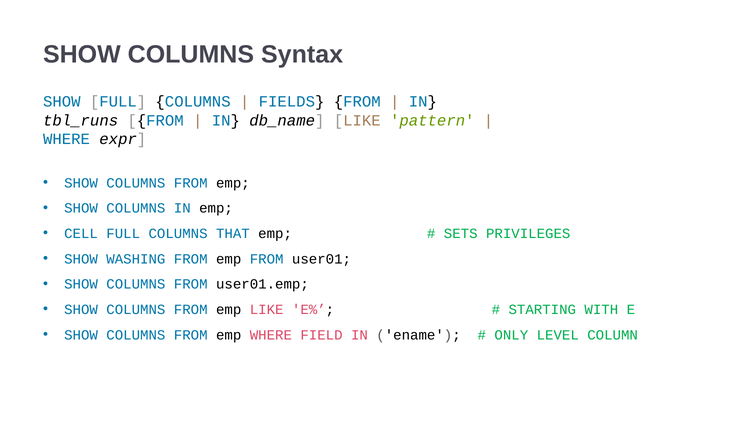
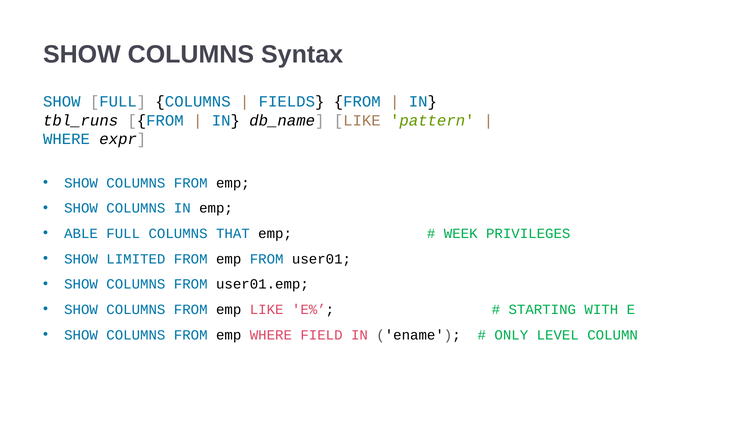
CELL: CELL -> ABLE (81, 234)
SETS: SETS -> WEEK (461, 234)
WASHING: WASHING -> LIMITED (136, 259)
